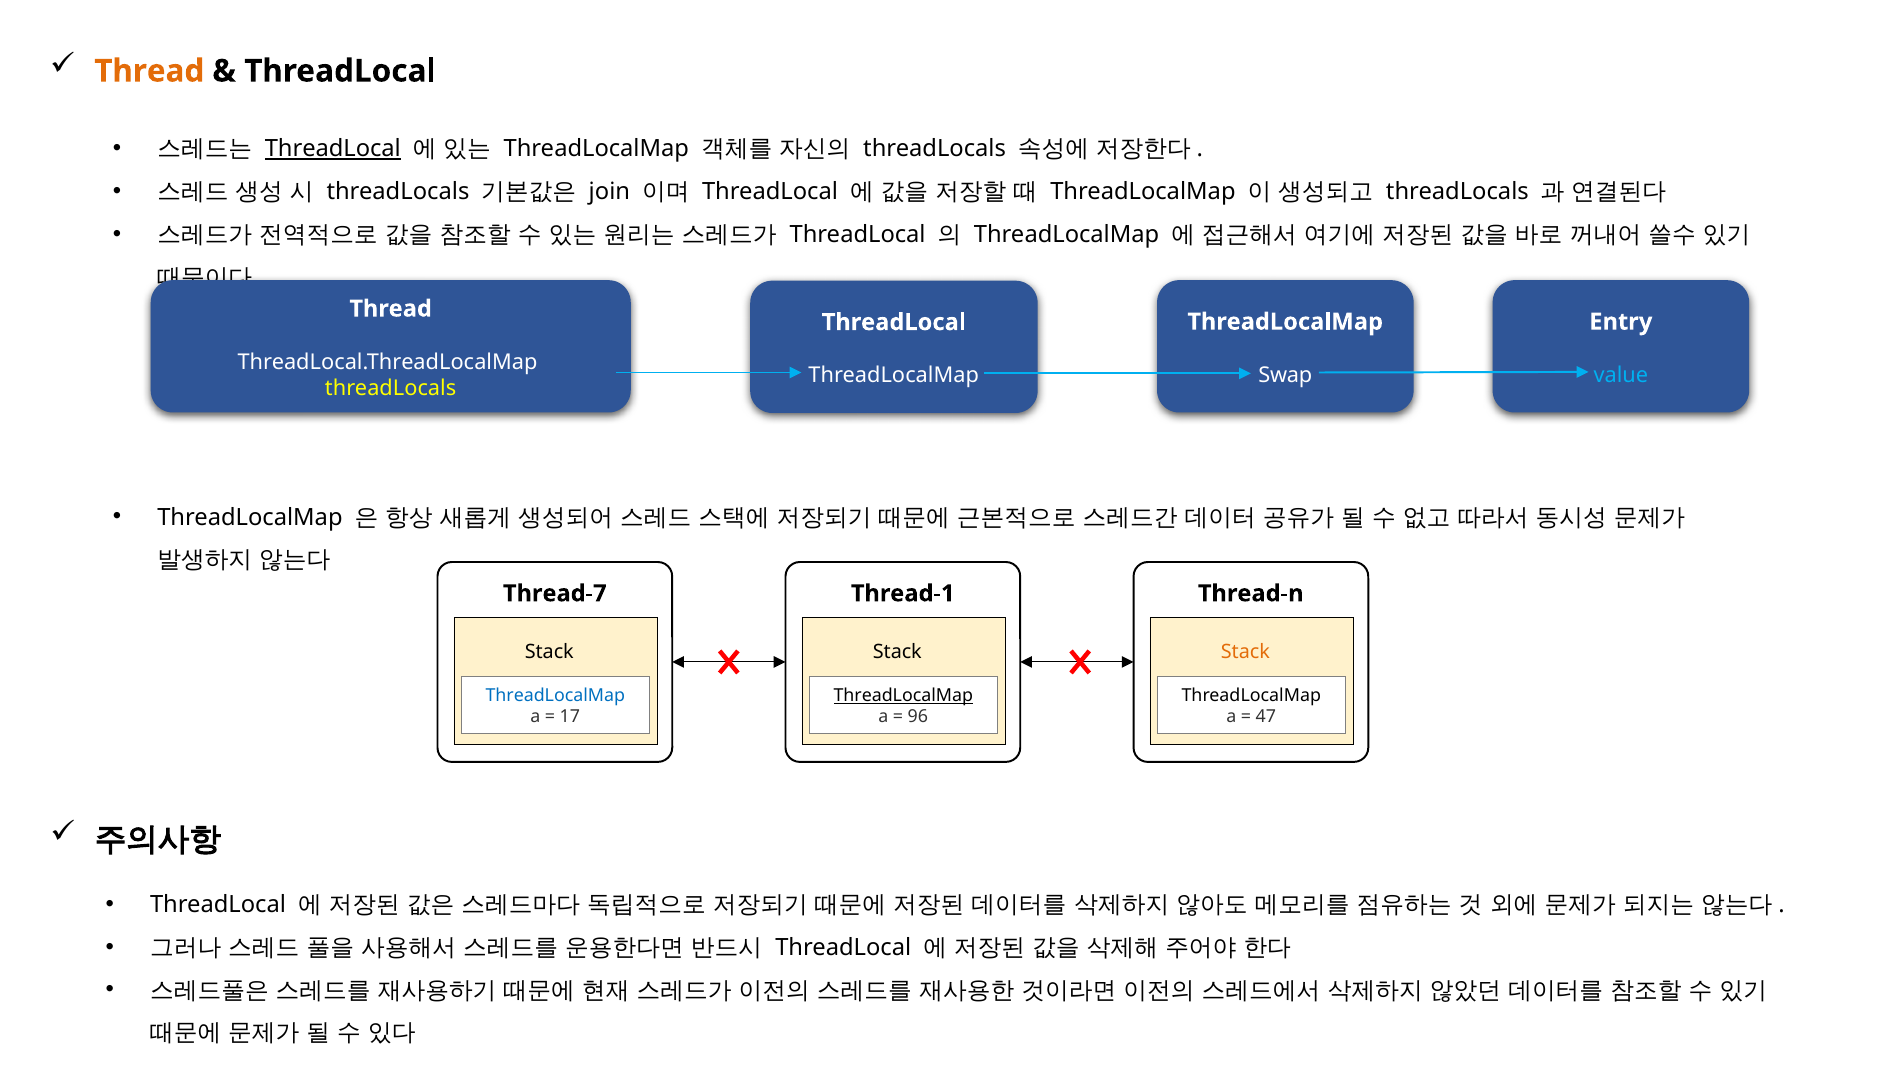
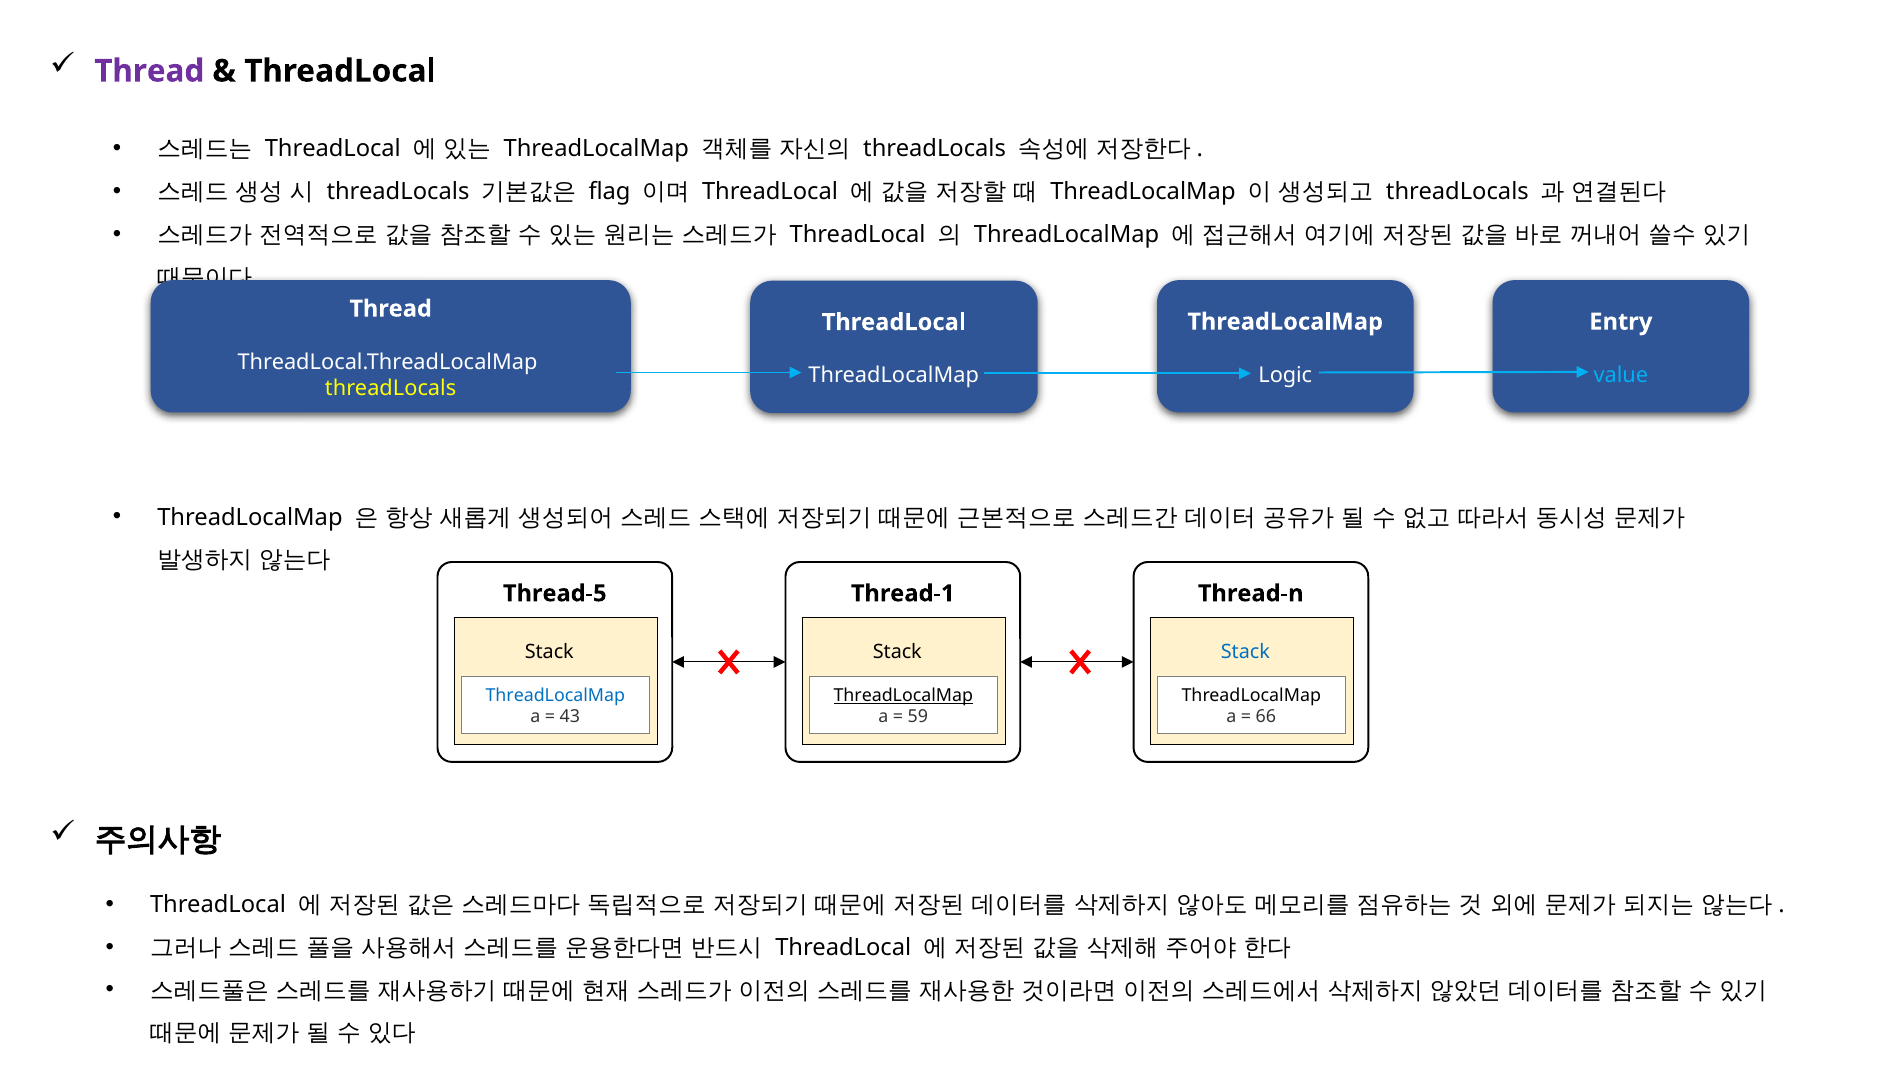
Thread colour: orange -> purple (149, 71)
ThreadLocal underline: present -> none (333, 149)
join: join -> flag (610, 192)
Swap: Swap -> Logic (1285, 375)
Thread-7: Thread-7 -> Thread-5 (555, 593)
Stack colour: orange -> blue (1245, 652)
17: 17 -> 43 (570, 717)
96: 96 -> 59 (918, 717)
47: 47 -> 66 (1266, 717)
